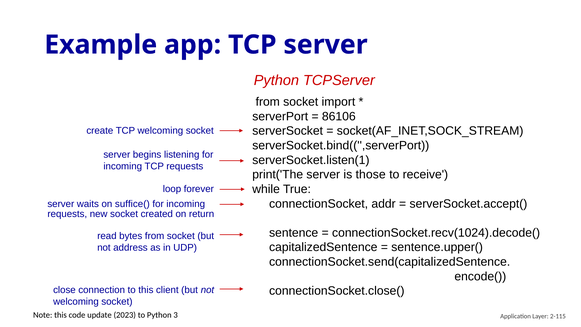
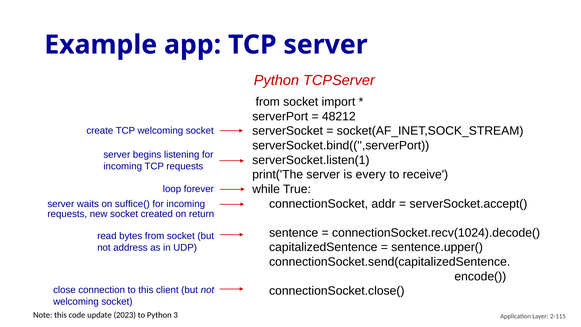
86106: 86106 -> 48212 (339, 116)
those: those -> every (371, 175)
